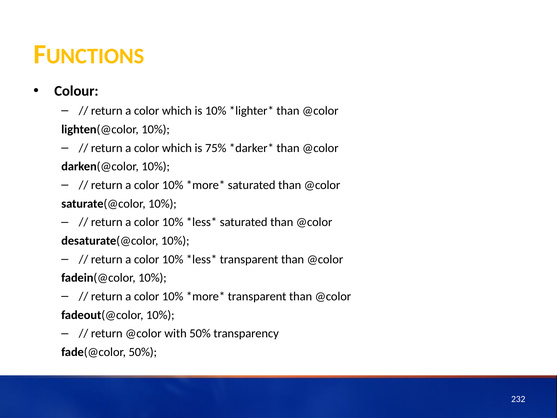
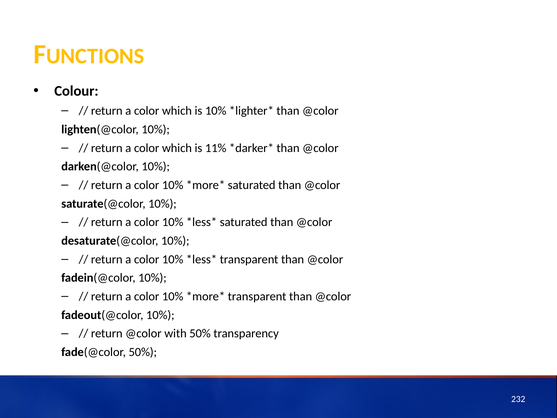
75%: 75% -> 11% (216, 148)
